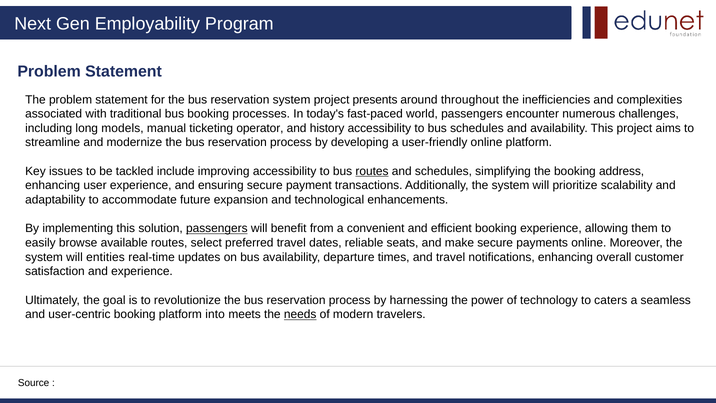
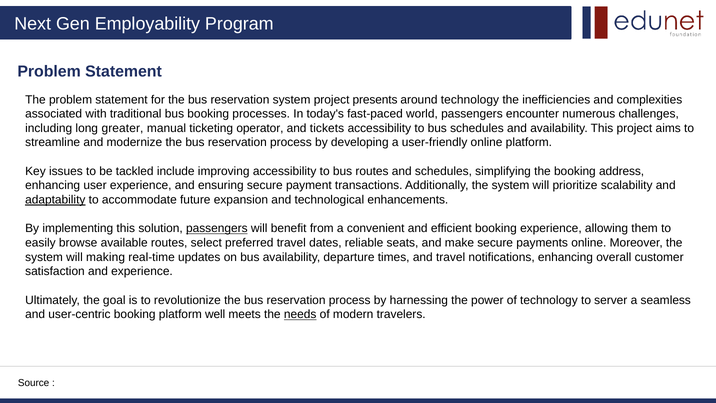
around throughout: throughout -> technology (470, 100)
models: models -> greater (122, 128)
history: history -> tickets (327, 128)
routes underline: present -> none (372, 171)
adaptability underline: none -> present (55, 200)
entities: entities -> making (106, 257)
caters: caters -> server (611, 300)
into: into -> well (215, 314)
